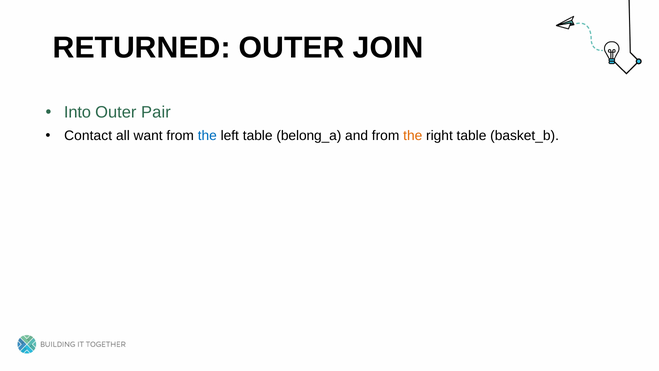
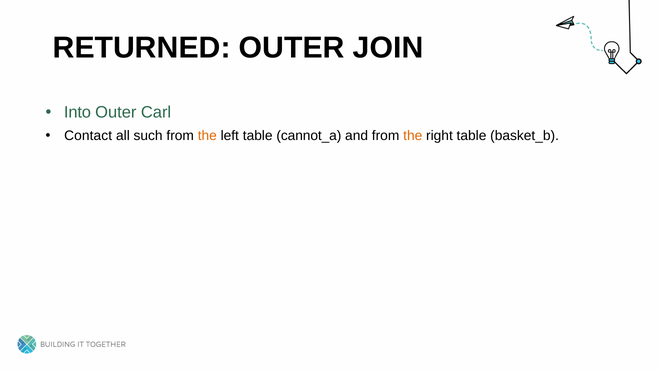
Pair: Pair -> Carl (156, 112)
want: want -> such (148, 136)
the colour: blue -> orange (207, 136)
belong_a: belong_a -> cannot_a (309, 136)
